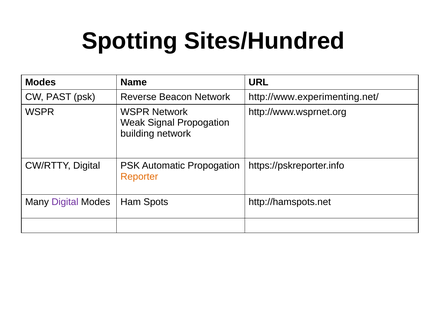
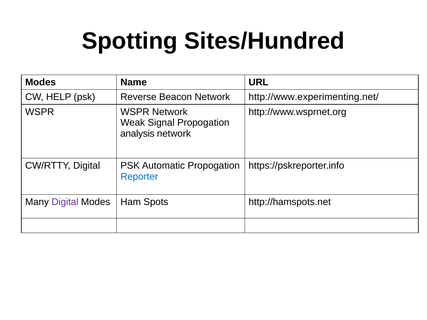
PAST: PAST -> HELP (59, 97)
building: building -> analysis (137, 134)
Reporter colour: orange -> blue (139, 177)
